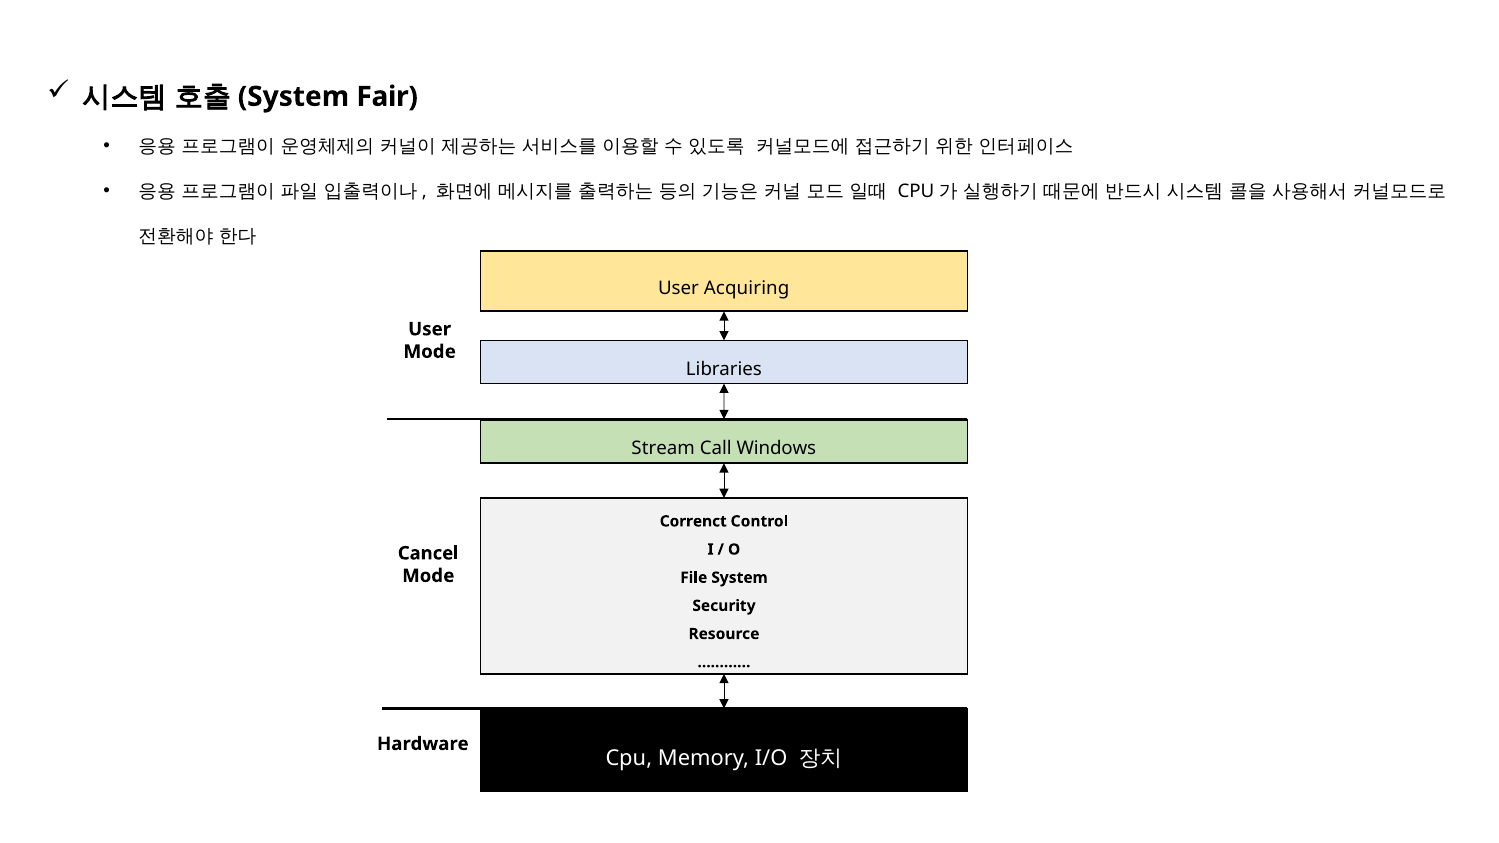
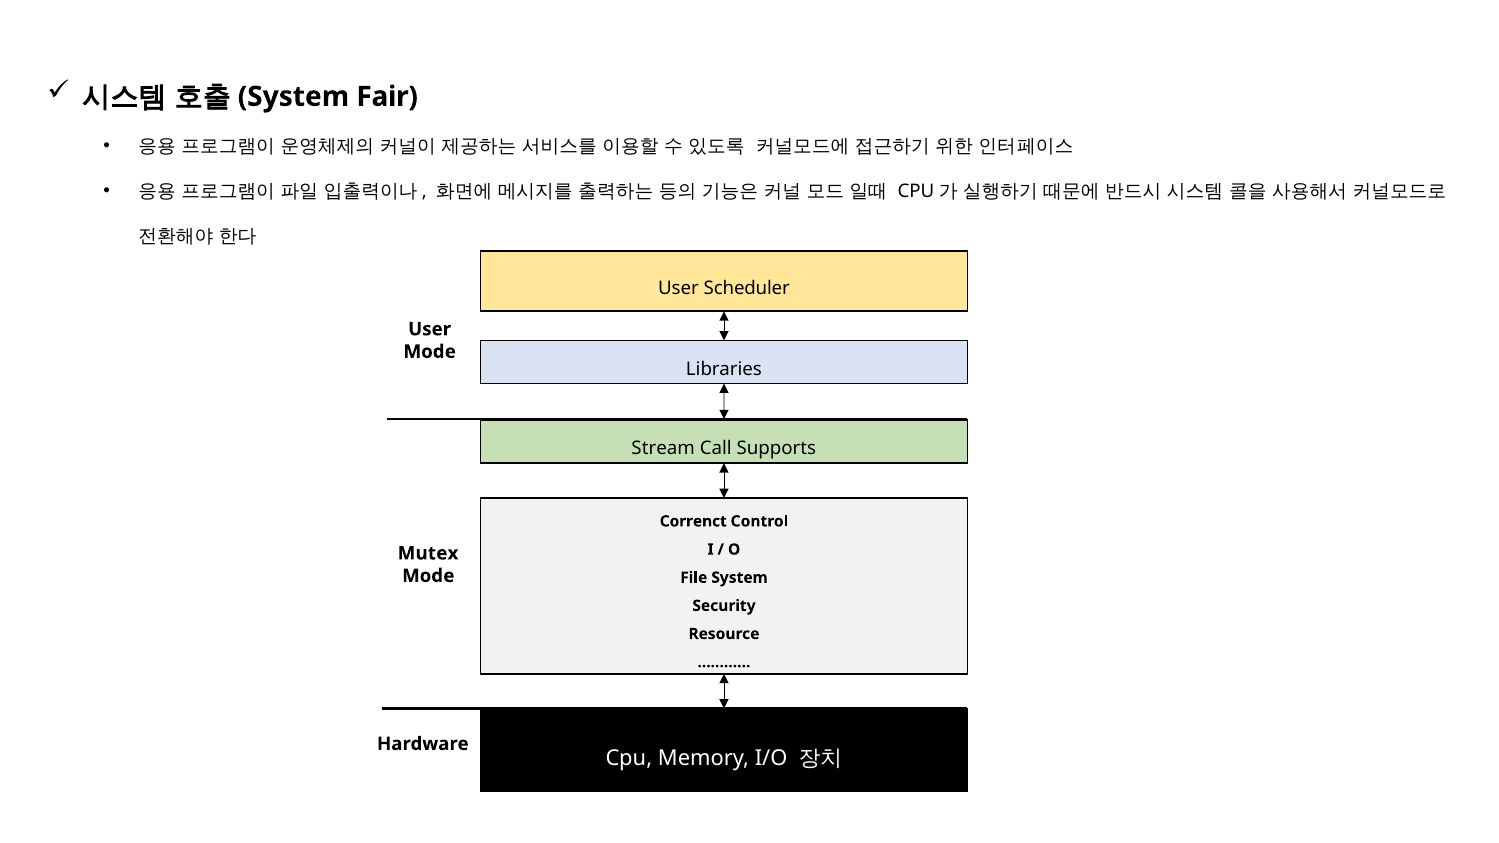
Acquiring: Acquiring -> Scheduler (747, 288)
Windows: Windows -> Supports (776, 449)
Cancel: Cancel -> Mutex (428, 553)
